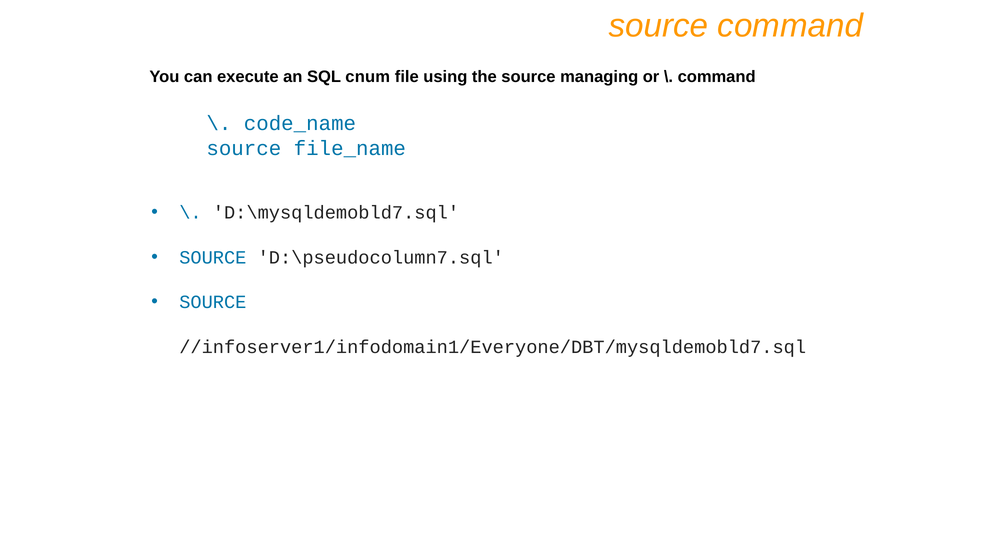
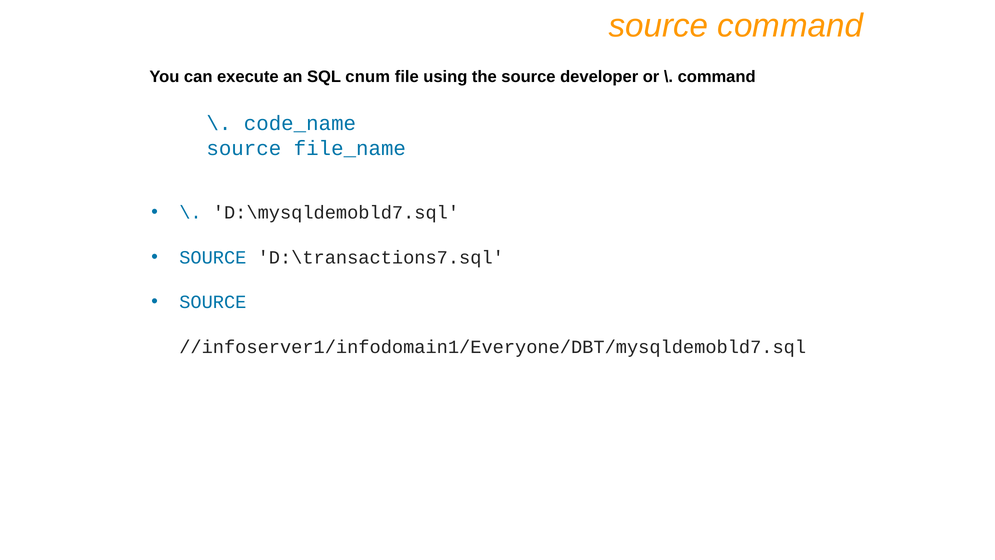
managing: managing -> developer (599, 77)
D:\pseudocolumn7.sql: D:\pseudocolumn7.sql -> D:\transactions7.sql (381, 257)
